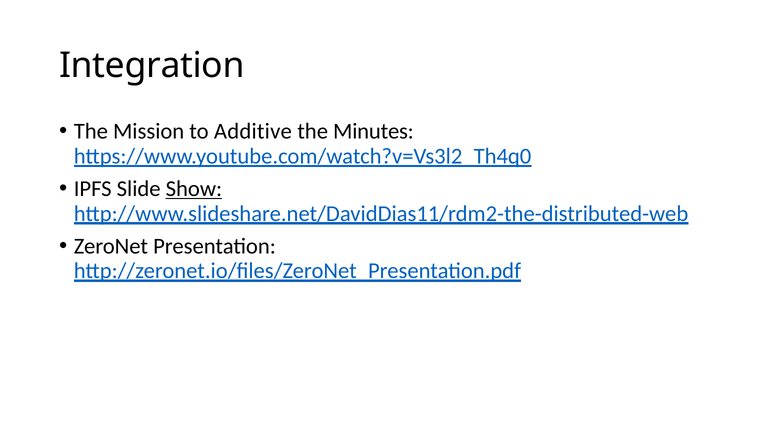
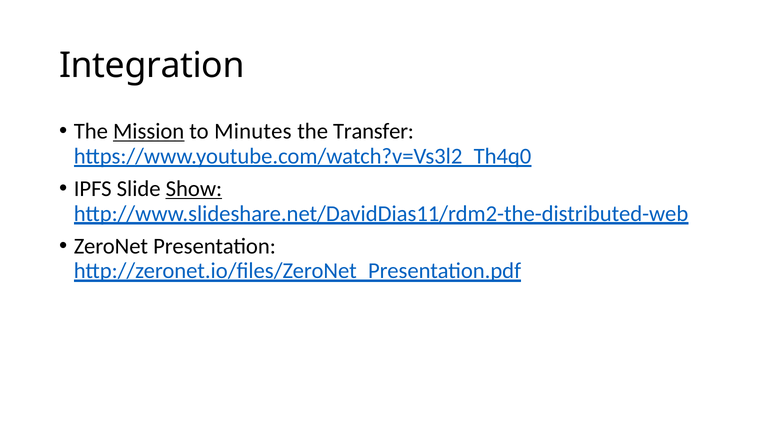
Mission underline: none -> present (149, 131)
Additive: Additive -> Minutes (253, 131)
Minutes: Minutes -> Transfer (373, 131)
